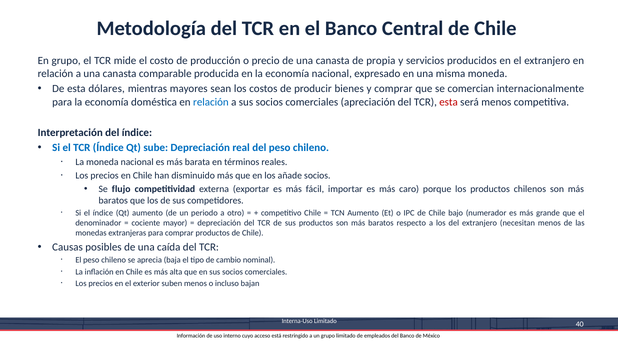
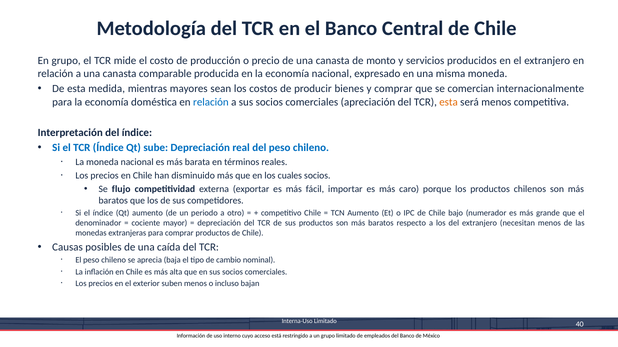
propia: propia -> monto (381, 61)
dólares: dólares -> medida (107, 89)
esta colour: red -> orange (449, 102)
añade: añade -> cuales (290, 176)
